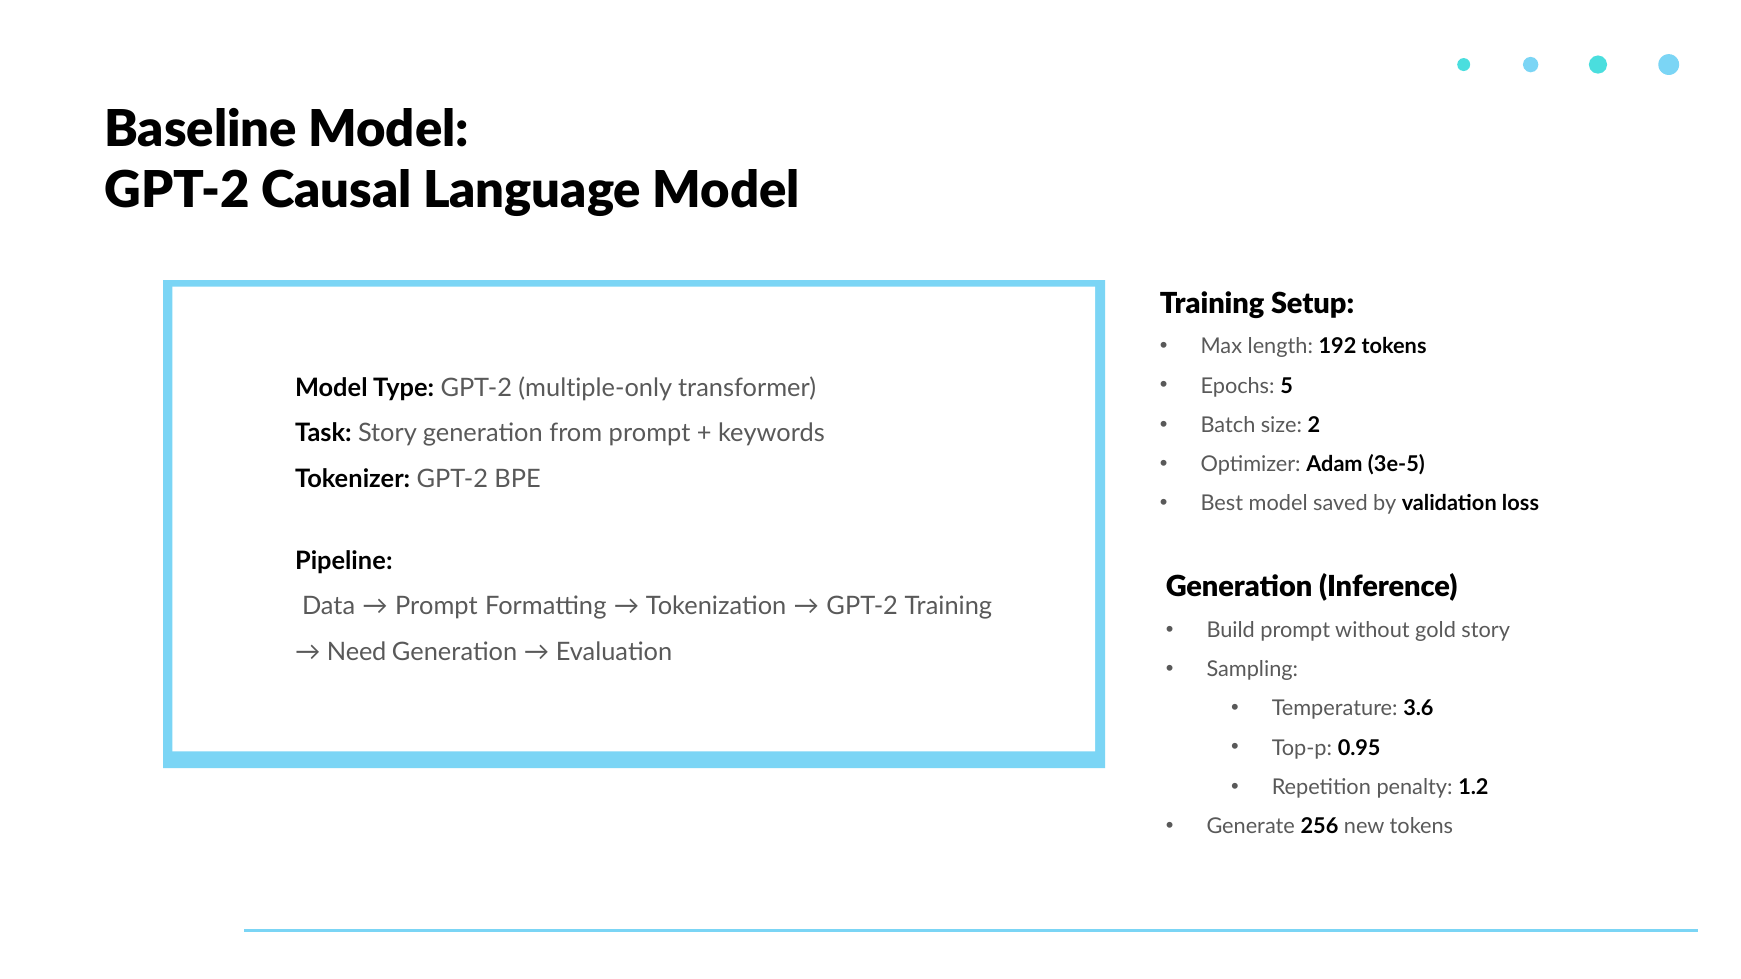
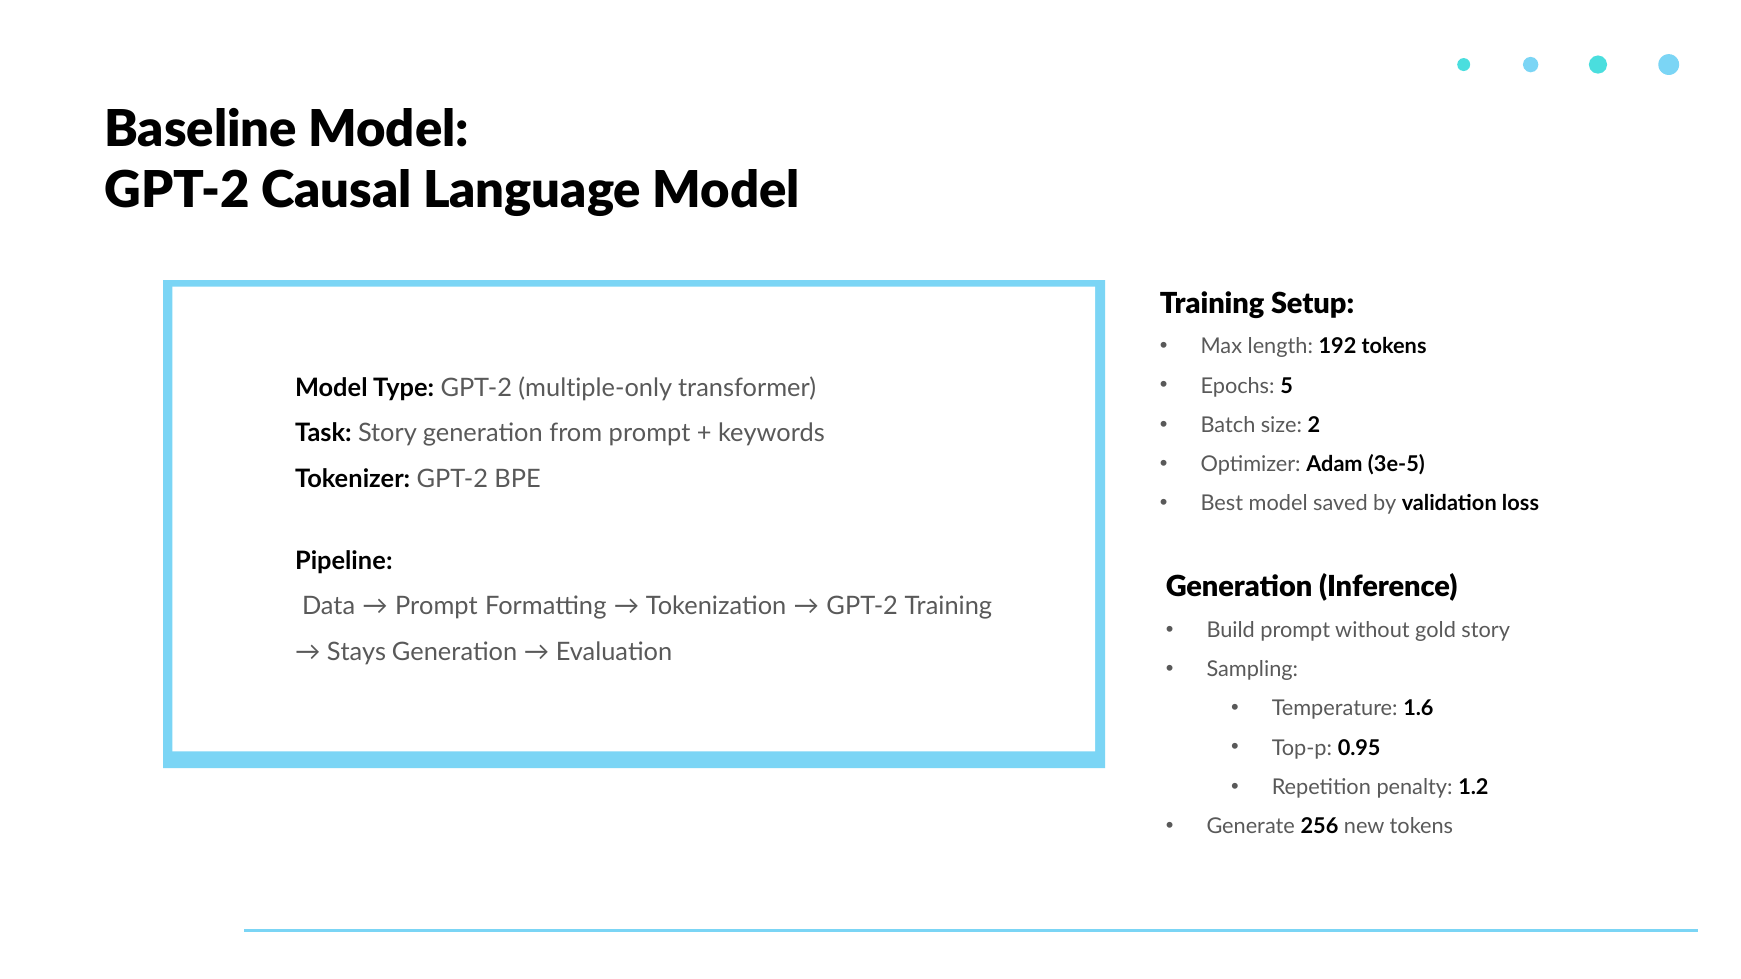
Need: Need -> Stays (357, 652)
3.6: 3.6 -> 1.6 (1418, 709)
